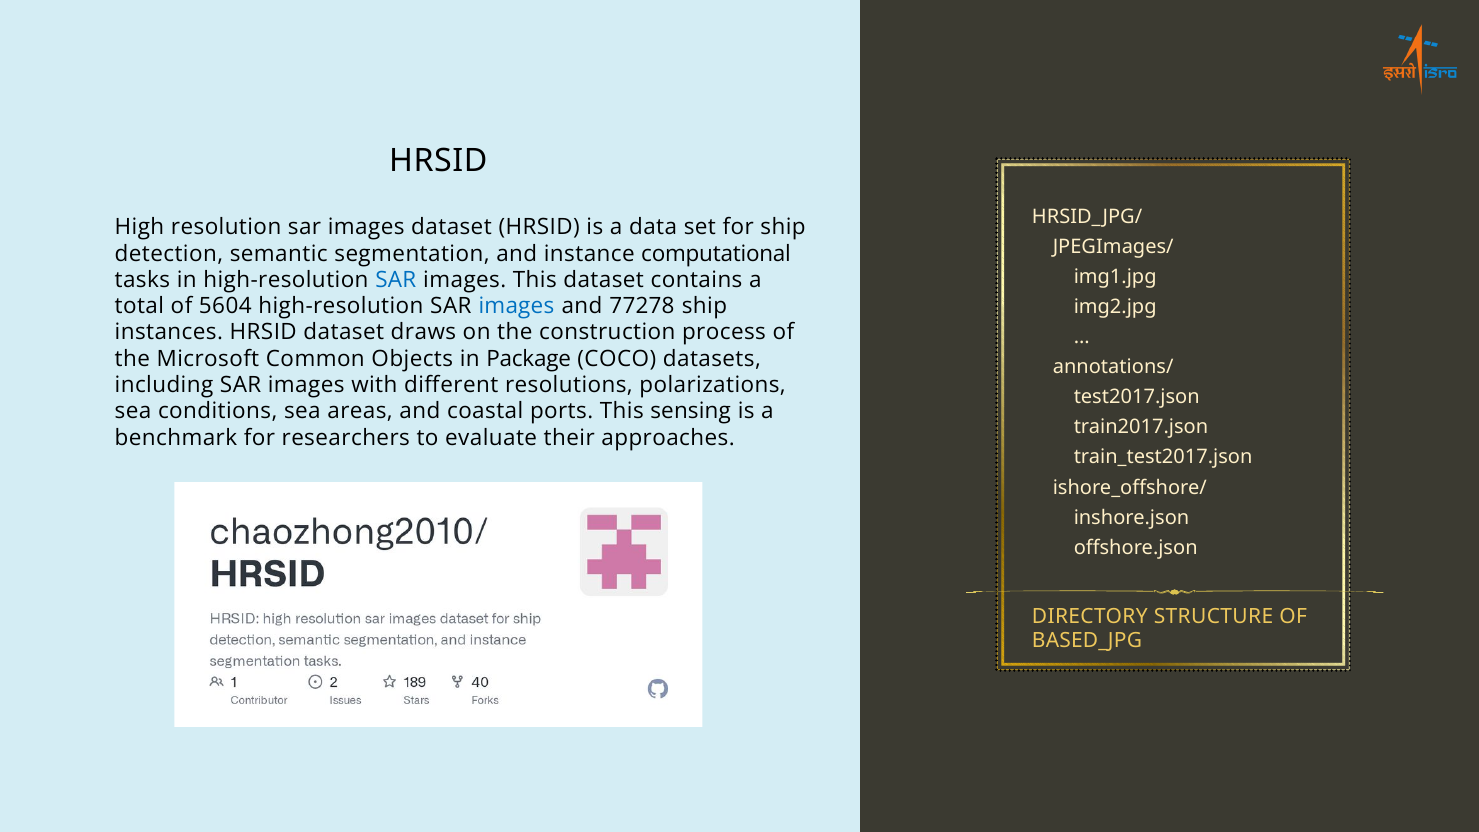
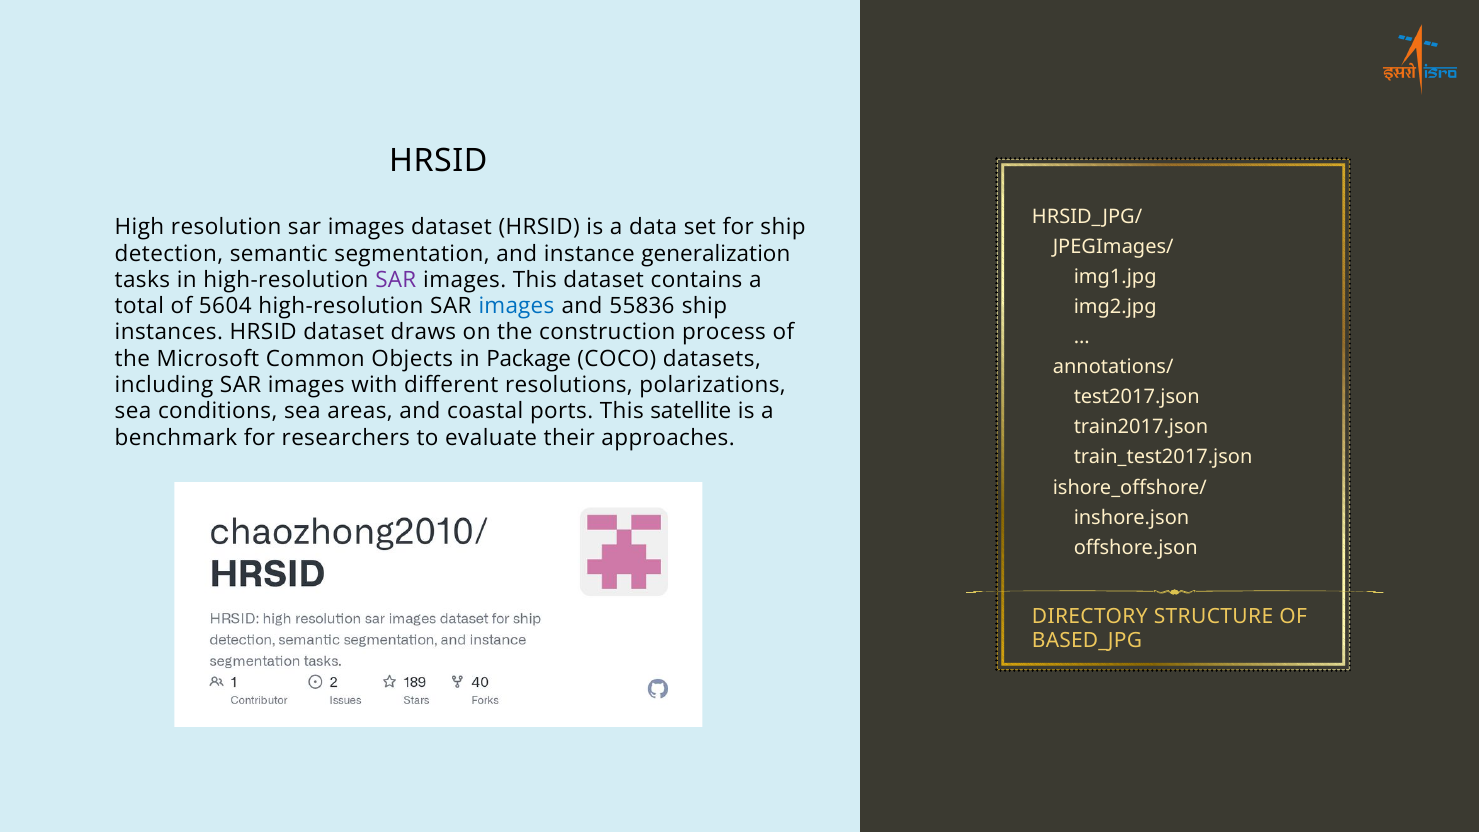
computational: computational -> generalization (716, 254)
SAR colour: blue -> purple (396, 280)
77278: 77278 -> 55836 (642, 306)
sensing: sensing -> satellite (691, 411)
